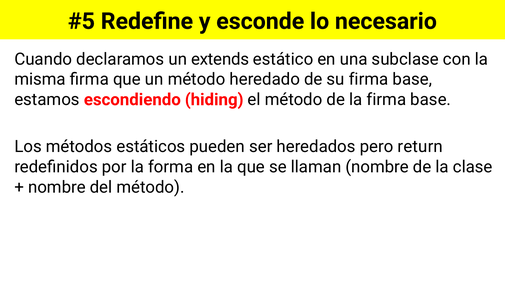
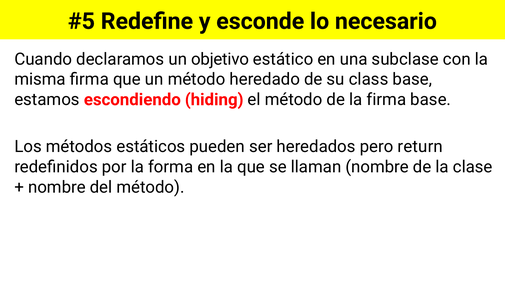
extends: extends -> objetivo (220, 59)
su firma: firma -> class (369, 79)
